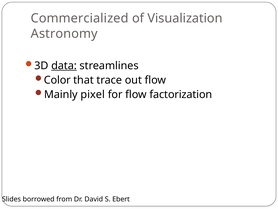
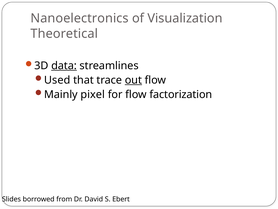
Commercialized: Commercialized -> Nanoelectronics (80, 18)
Astronomy: Astronomy -> Theoretical (64, 34)
Color: Color -> Used (57, 80)
out underline: none -> present (133, 80)
